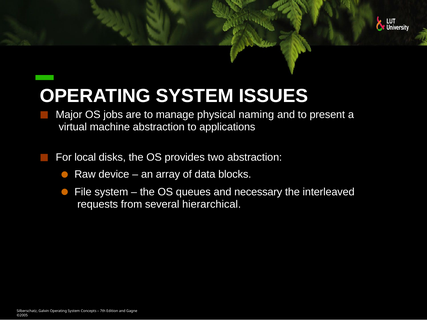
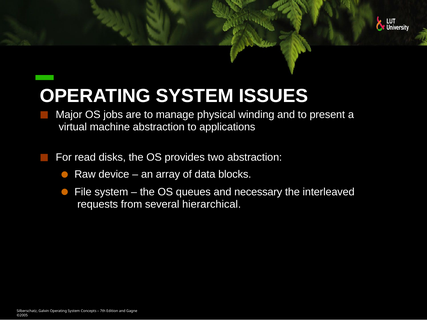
naming: naming -> winding (256, 115)
local: local -> read (85, 157)
